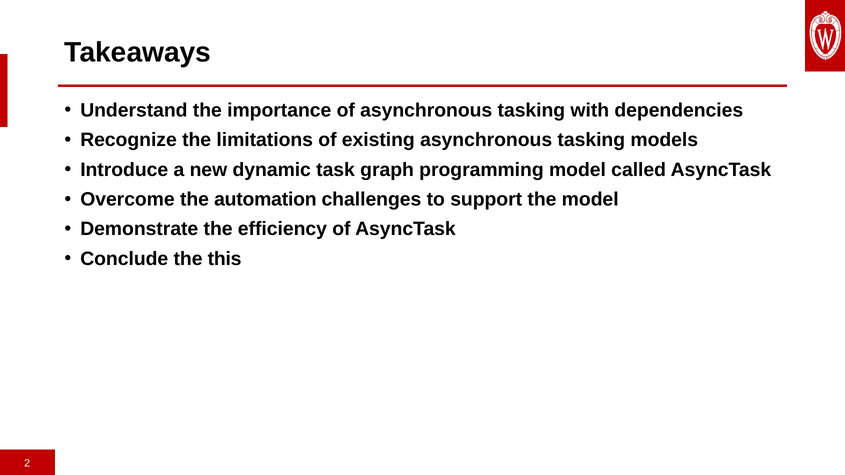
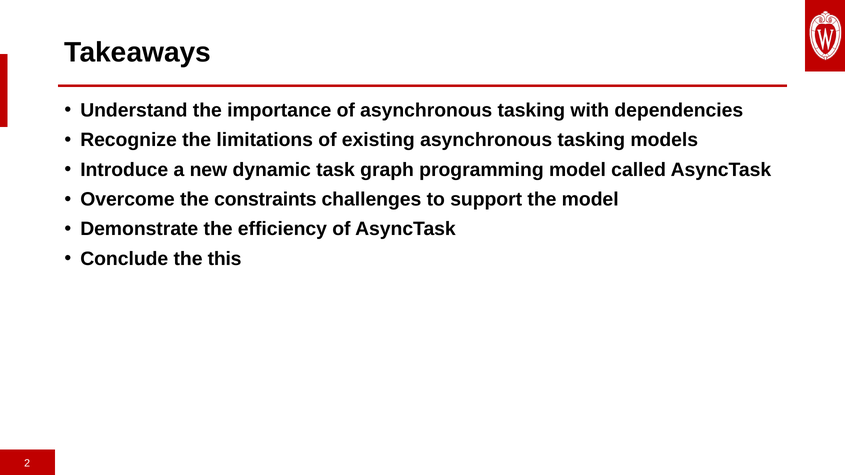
automation: automation -> constraints (265, 200)
